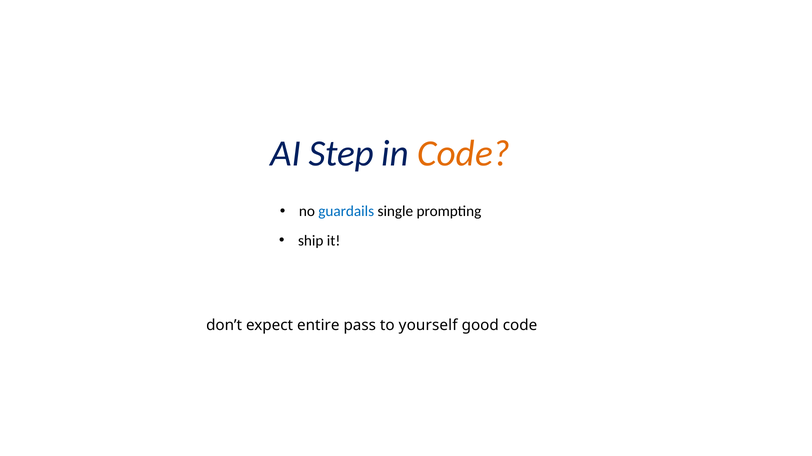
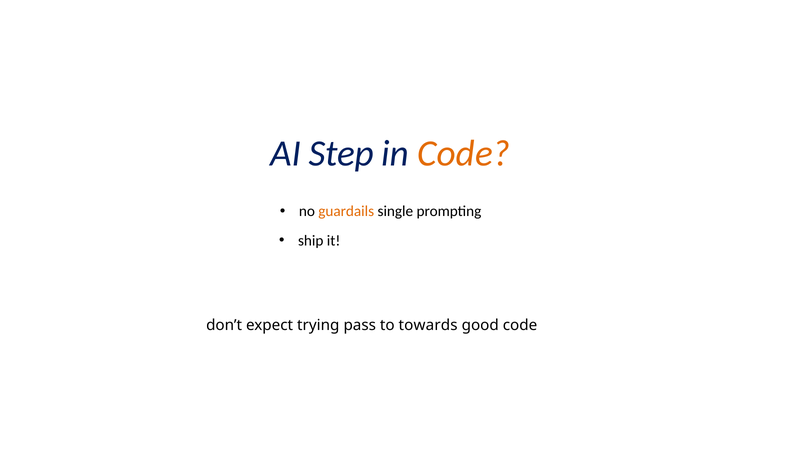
guardails colour: blue -> orange (346, 212)
entire: entire -> trying (318, 326)
yourself: yourself -> towards (428, 326)
